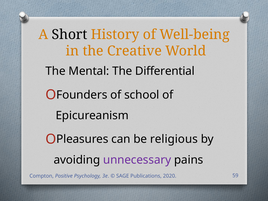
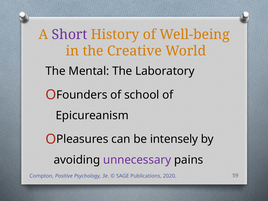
Short colour: black -> purple (70, 35)
Differential: Differential -> Laboratory (165, 71)
religious: religious -> intensely (174, 139)
